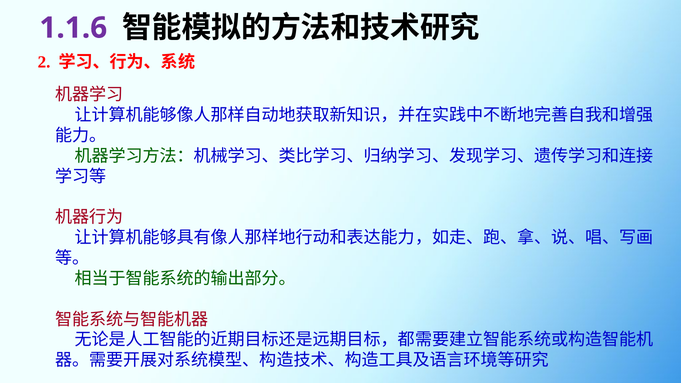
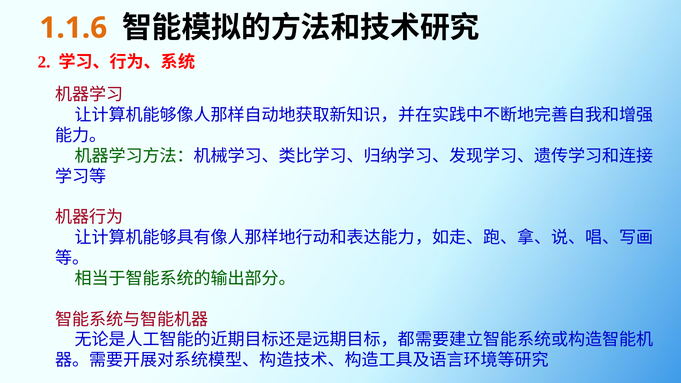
1.1.6 colour: purple -> orange (73, 28)
